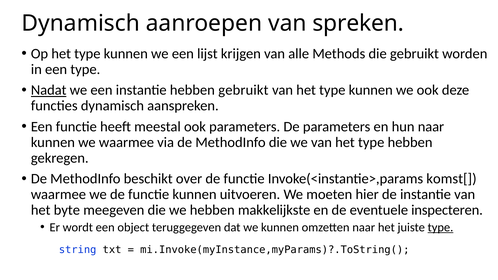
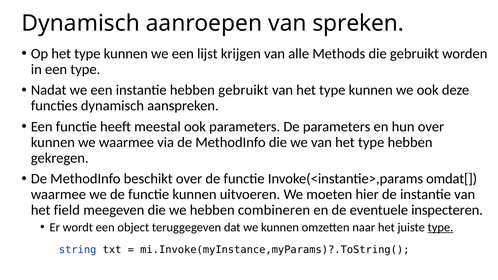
Nadat underline: present -> none (49, 90)
hun naar: naar -> over (431, 127)
komst[: komst[ -> omdat[ (452, 179)
byte: byte -> field (67, 210)
makkelijkste: makkelijkste -> combineren (274, 210)
